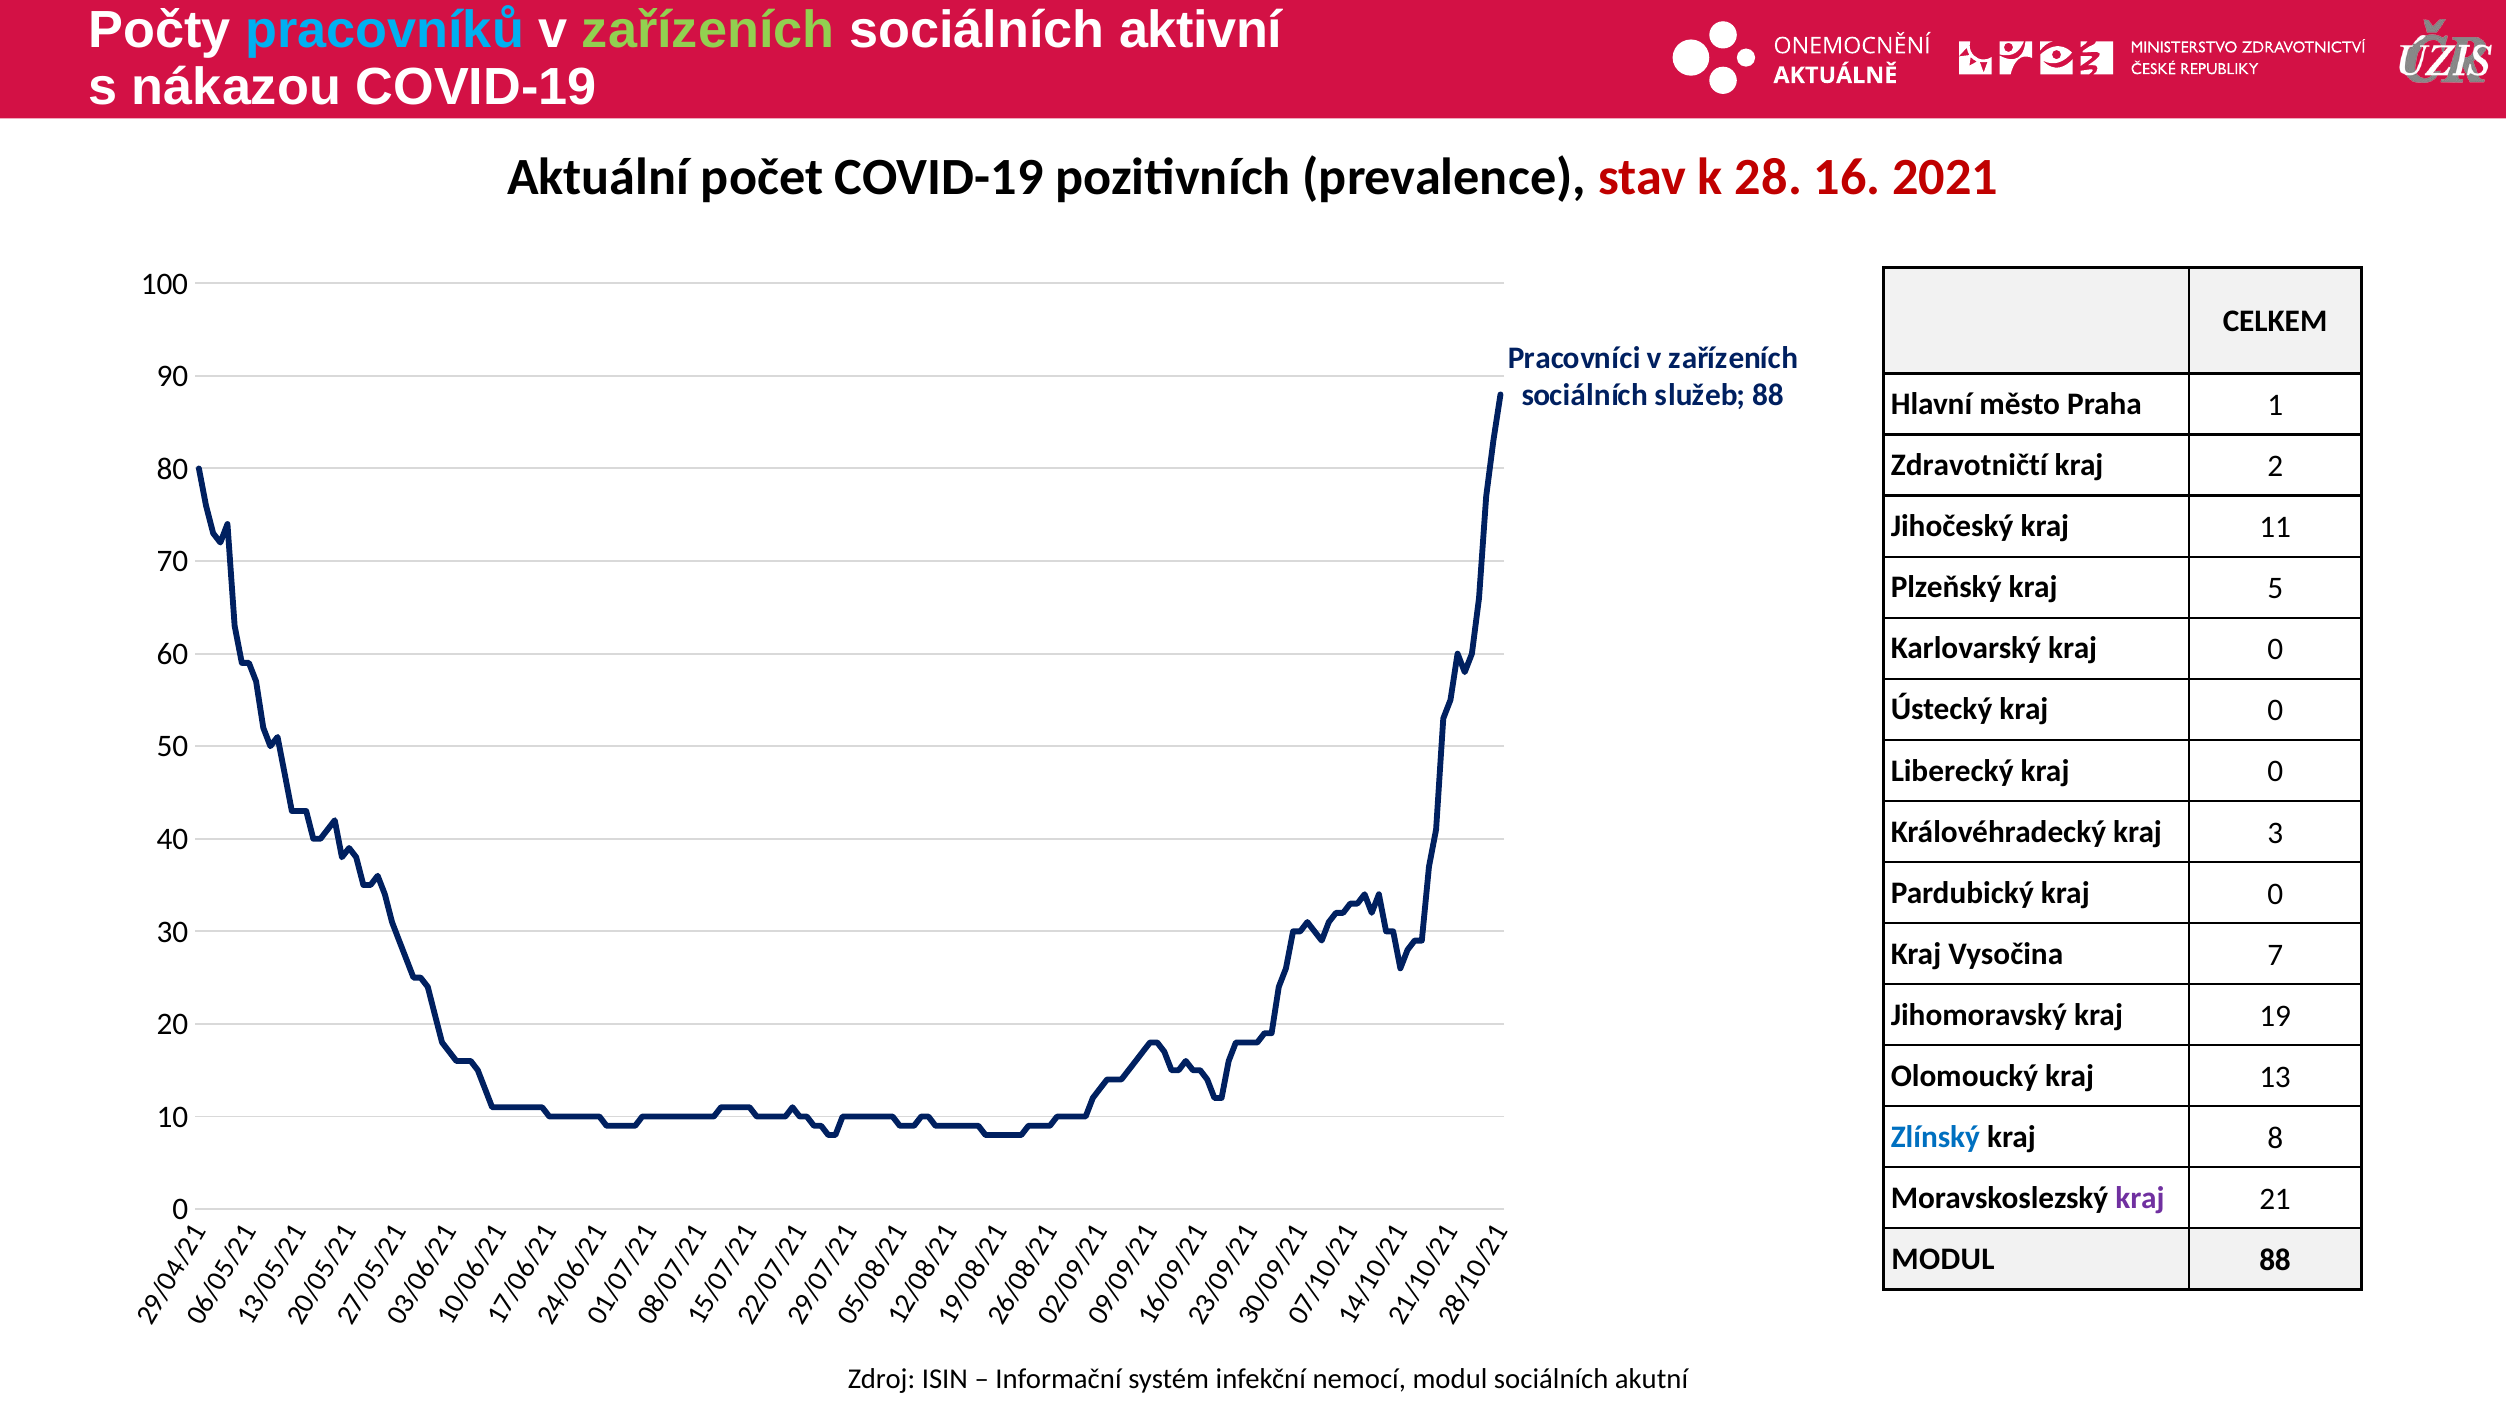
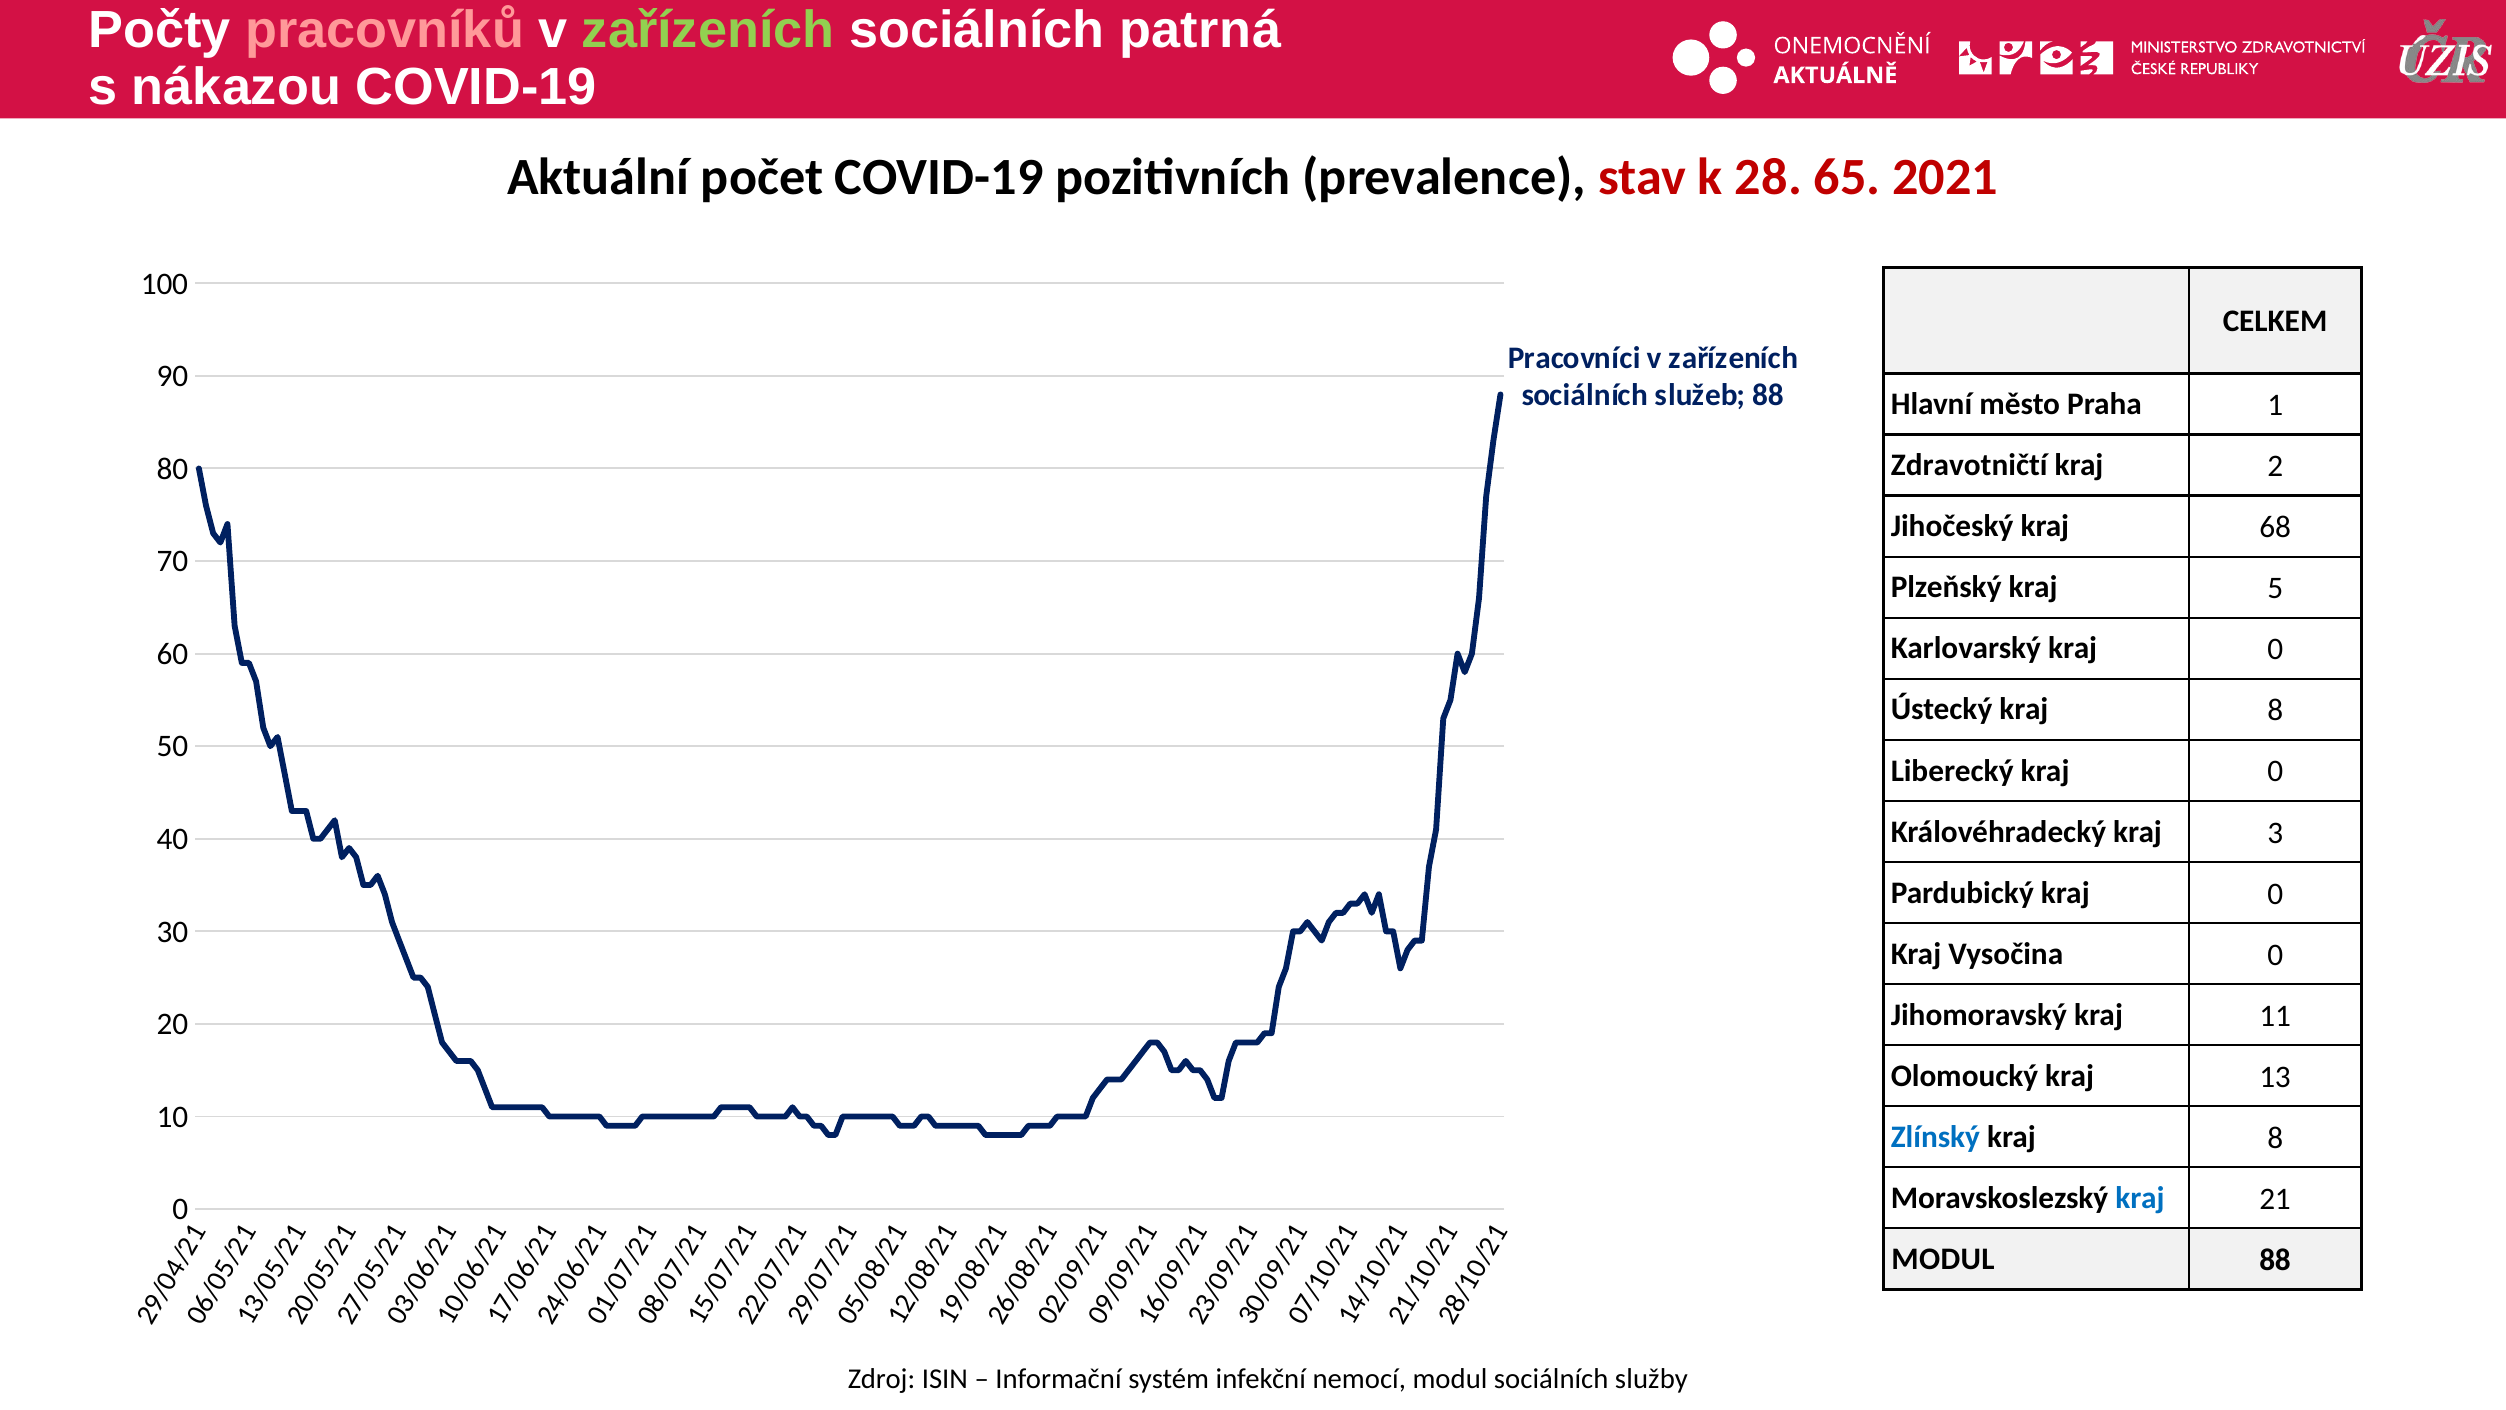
pracovníků colour: light blue -> pink (385, 31)
aktivní: aktivní -> patrná (1200, 31)
16: 16 -> 65 (1847, 177)
11: 11 -> 68 (2275, 527)
Ústecký kraj 0: 0 -> 8 (2275, 710)
Vysočina 7: 7 -> 0 (2275, 955)
19: 19 -> 11 (2275, 1016)
kraj colour: purple -> blue (2140, 1198)
akutní: akutní -> služby (1651, 1378)
